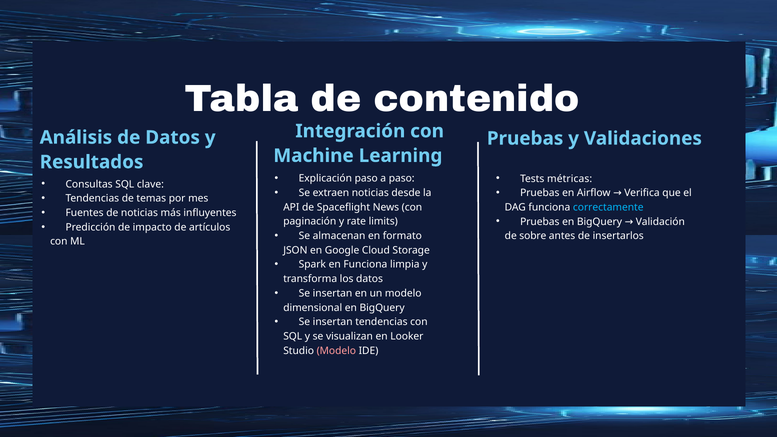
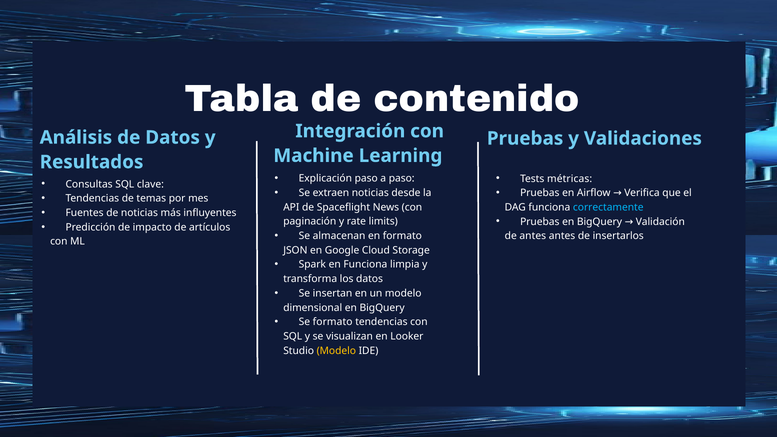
de sobre: sobre -> antes (533, 236)
insertan: insertan -> formato (333, 322)
Modelo colour: pink -> yellow (336, 351)
